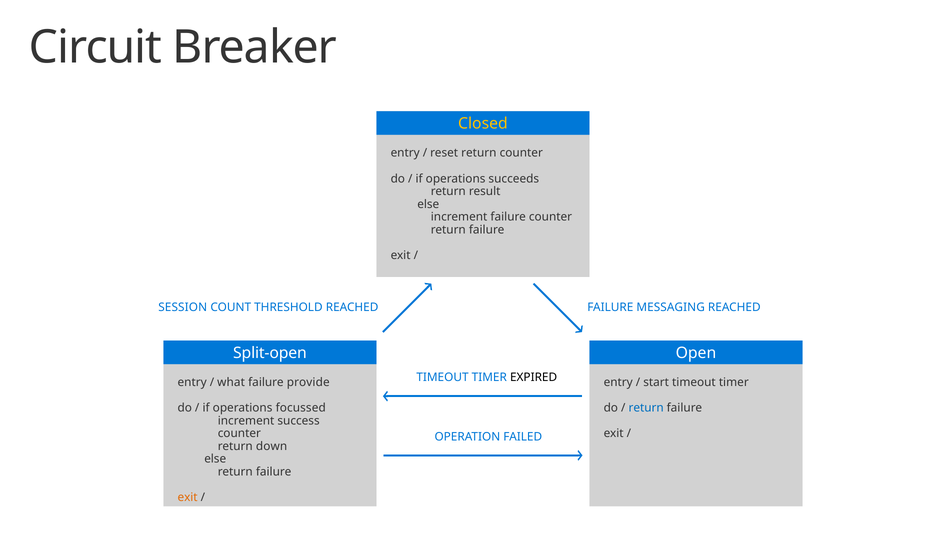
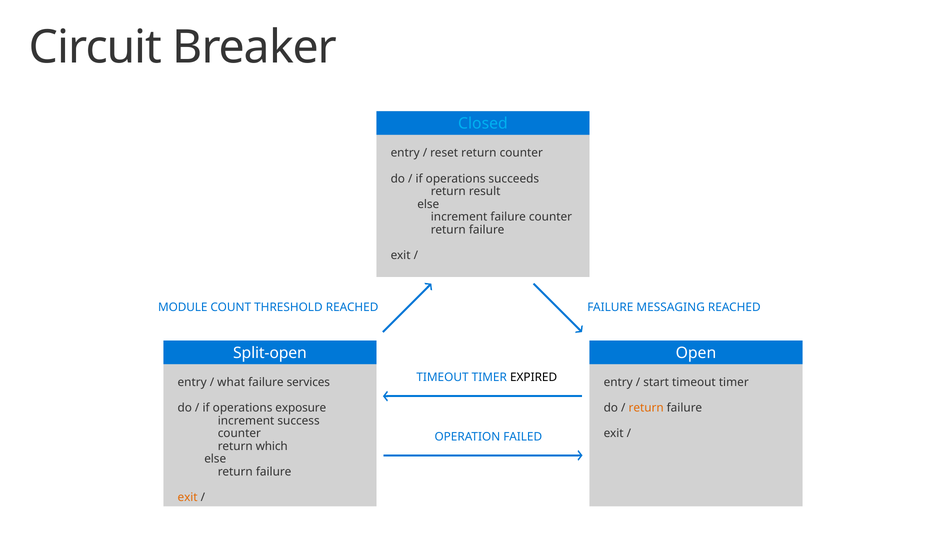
Closed colour: yellow -> light blue (483, 124)
SESSION: SESSION -> MODULE (183, 307)
provide: provide -> services (308, 382)
focussed: focussed -> exposure (301, 408)
return colour: blue -> orange (646, 408)
down: down -> which (272, 446)
